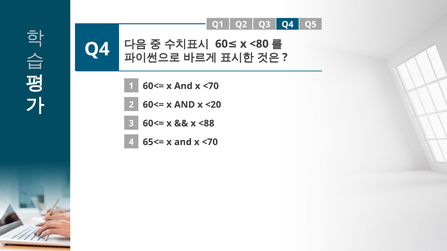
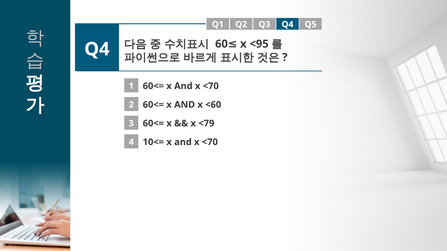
<80: <80 -> <95 (259, 44)
<20: <20 -> <60 (213, 105)
<88: <88 -> <79 (206, 124)
65<=: 65<= -> 10<= (153, 142)
